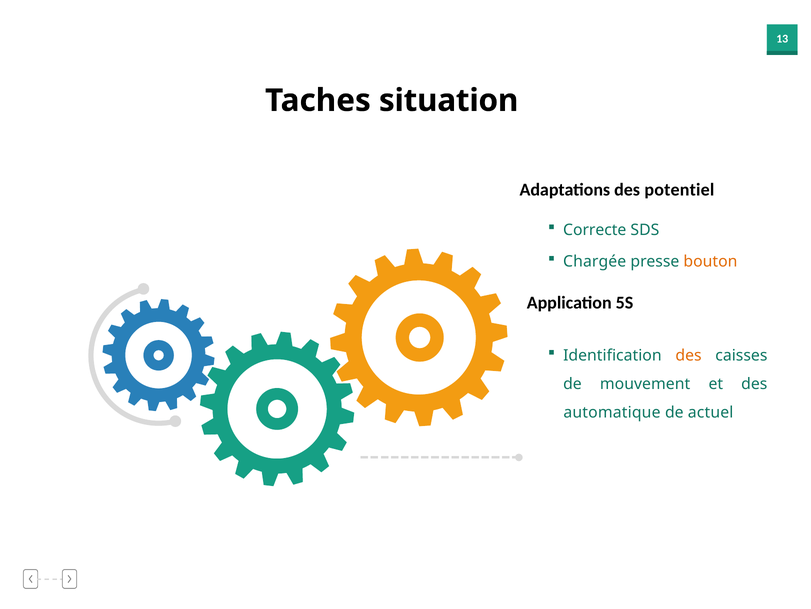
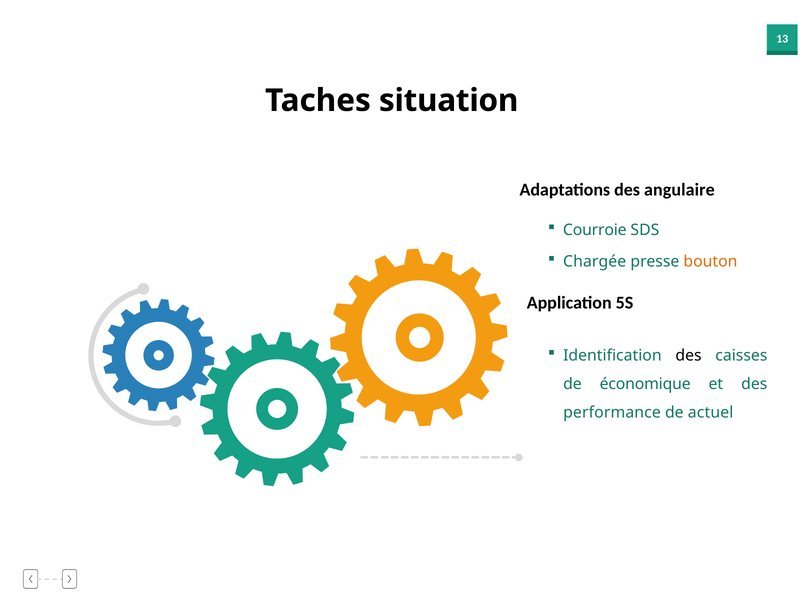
potentiel: potentiel -> angulaire (679, 190)
Correcte: Correcte -> Courroie (595, 230)
des colour: orange -> black (689, 355)
mouvement: mouvement -> économique (645, 383)
automatique: automatique -> performance (612, 412)
